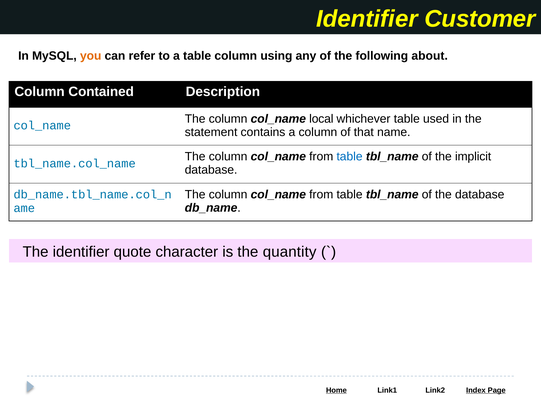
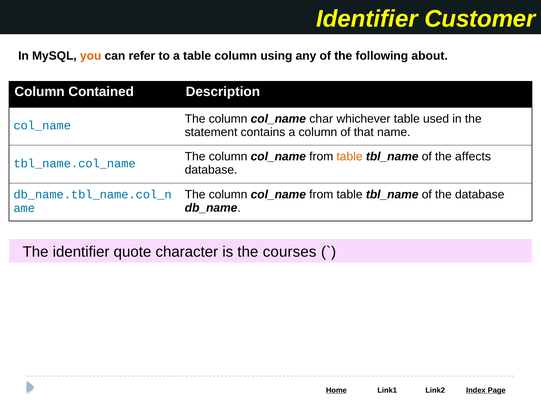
local: local -> char (321, 119)
table colour: blue -> orange (350, 157)
implicit: implicit -> affects (473, 157)
quantity: quantity -> courses (290, 252)
